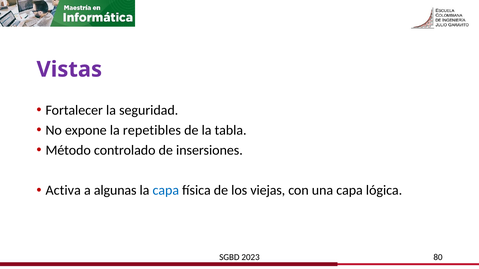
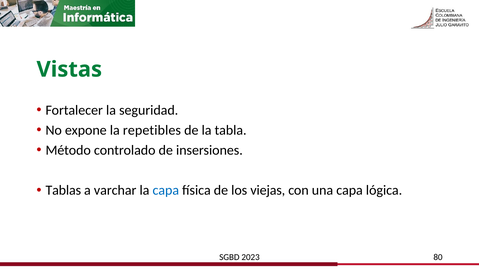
Vistas colour: purple -> green (69, 70)
Activa: Activa -> Tablas (63, 191)
algunas: algunas -> varchar (115, 191)
